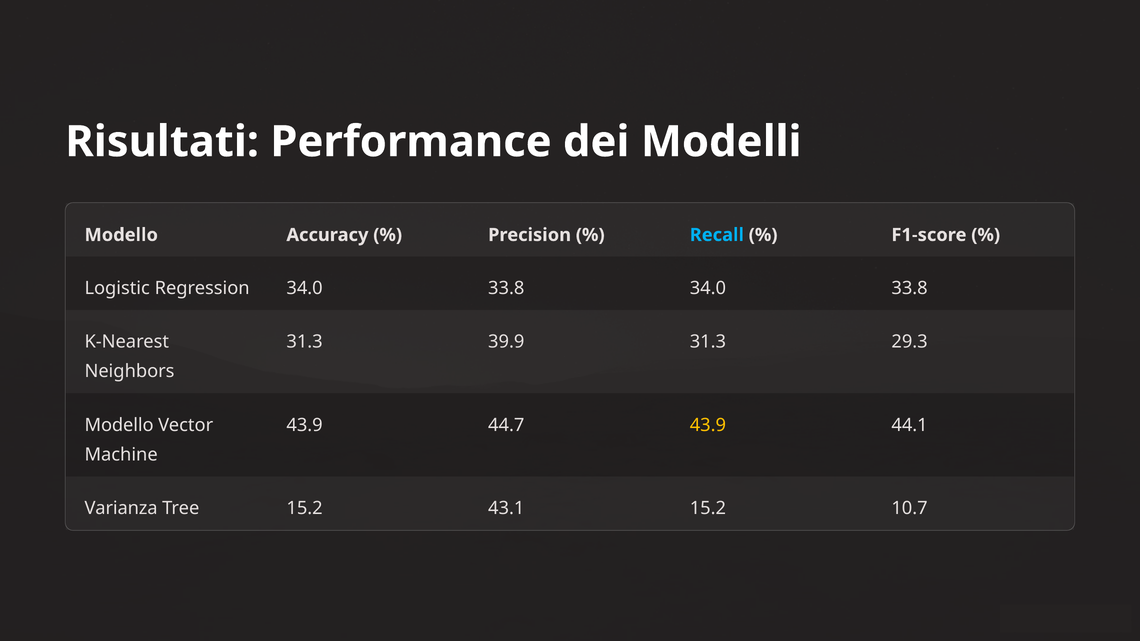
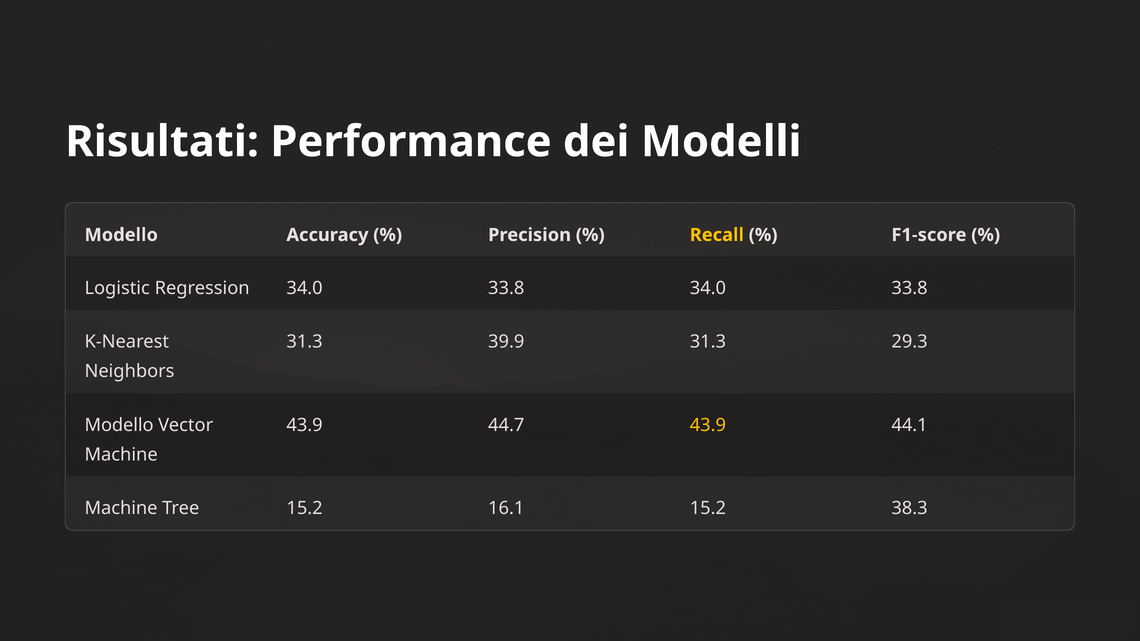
Recall colour: light blue -> yellow (717, 235)
Varianza: Varianza -> Machine (121, 508)
43.1: 43.1 -> 16.1 (506, 508)
10.7: 10.7 -> 38.3 (910, 508)
